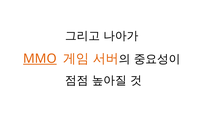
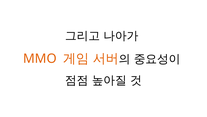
MMO underline: present -> none (40, 58)
